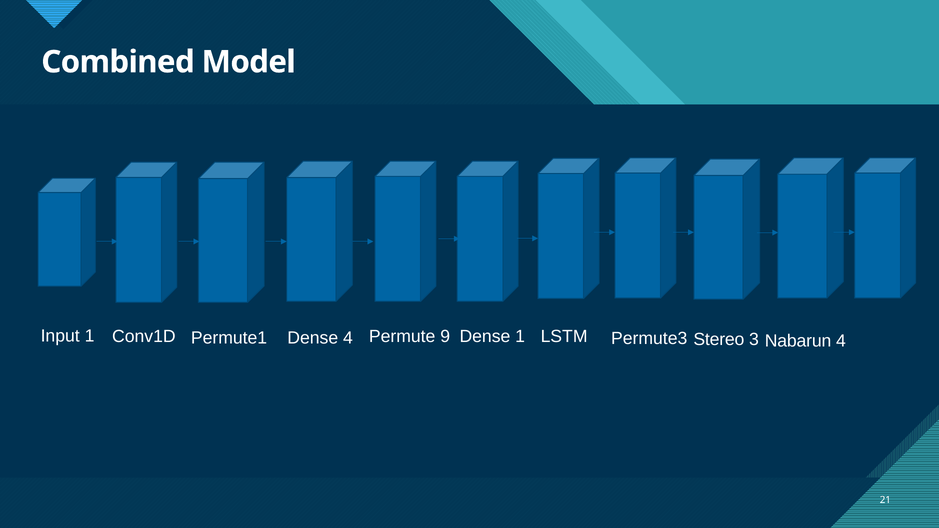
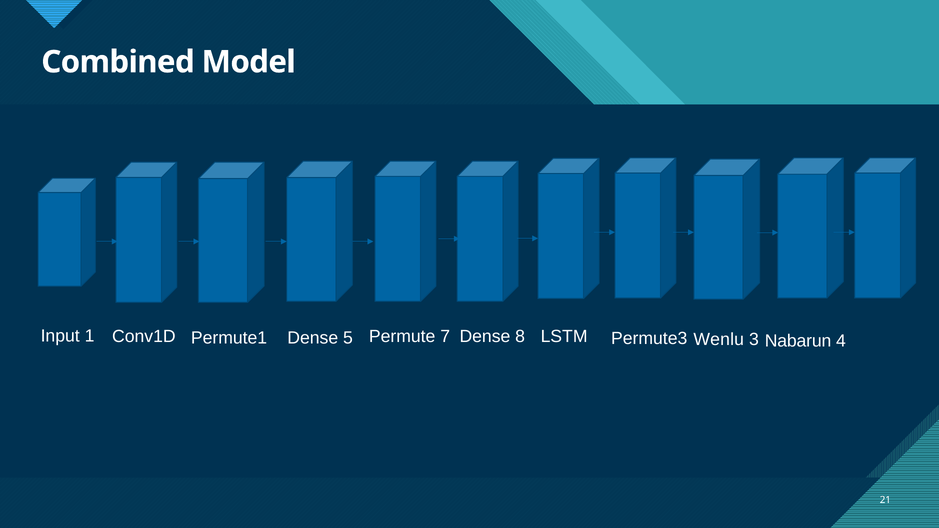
Stereo: Stereo -> Wenlu (719, 340)
Dense 4: 4 -> 5 (348, 338)
9: 9 -> 7 (445, 337)
Dense 1: 1 -> 8 (520, 337)
